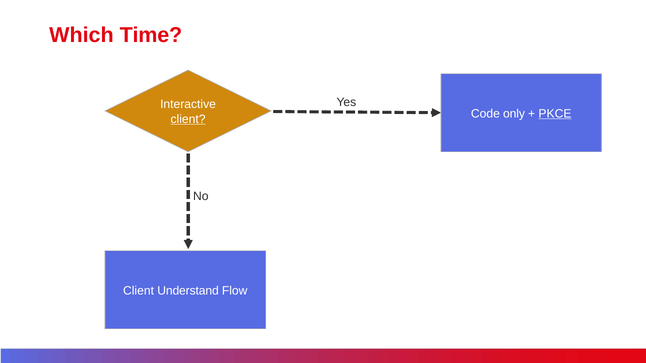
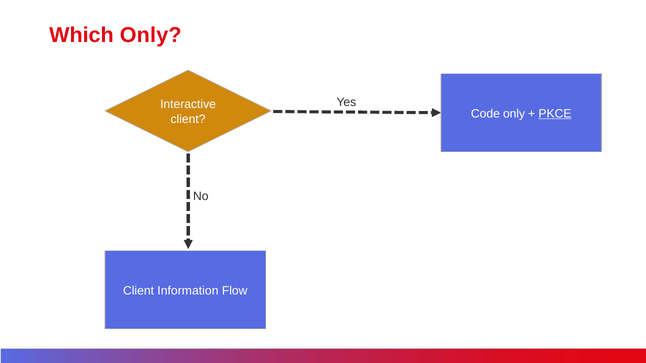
Which Time: Time -> Only (151, 35)
client underline: present -> none (188, 119)
Understand: Understand -> Information (188, 291)
